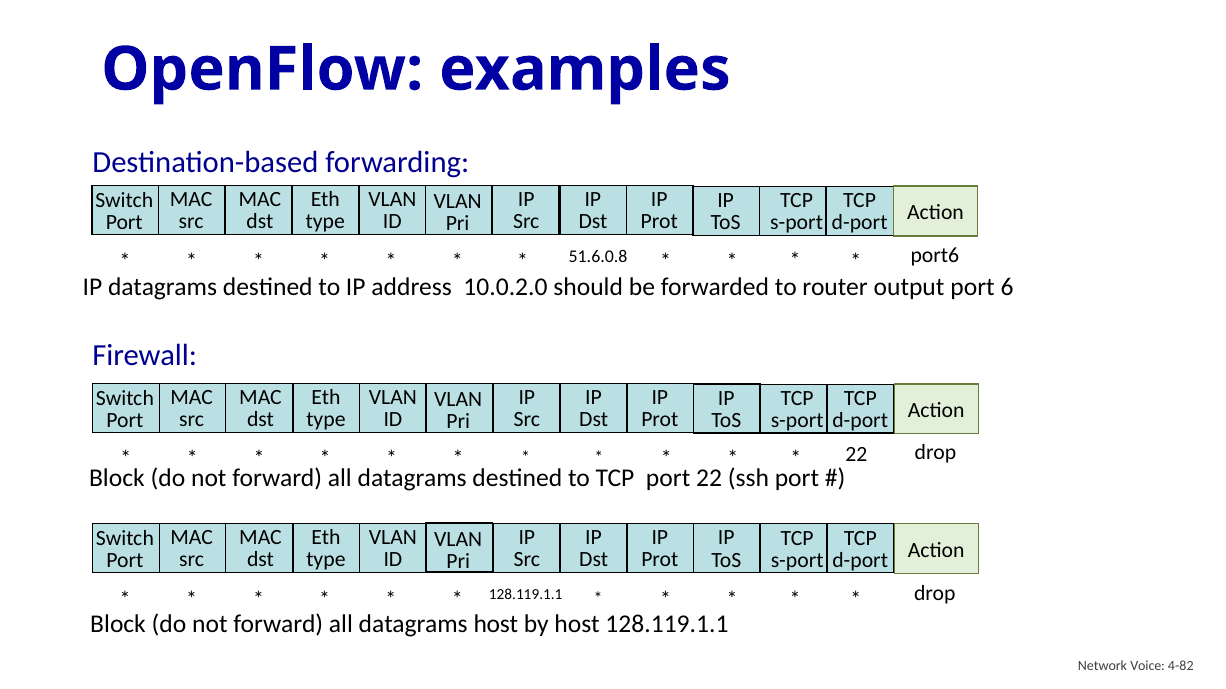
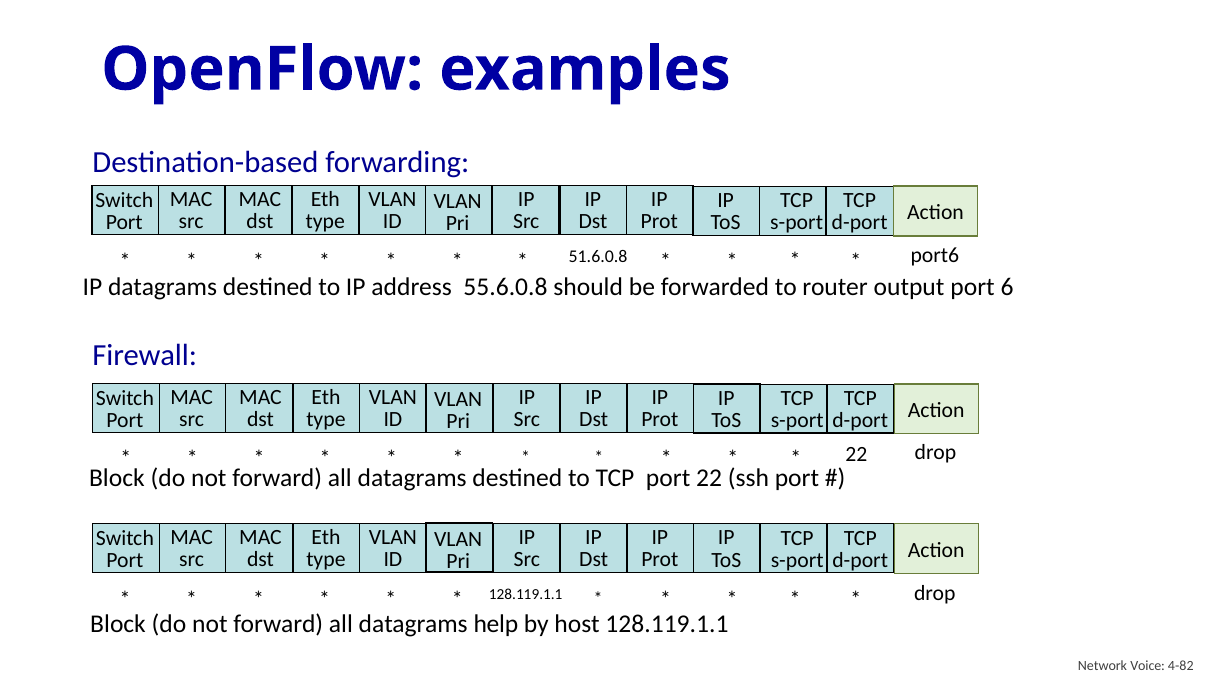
10.0.2.0: 10.0.2.0 -> 55.6.0.8 (505, 288)
datagrams host: host -> help (496, 624)
